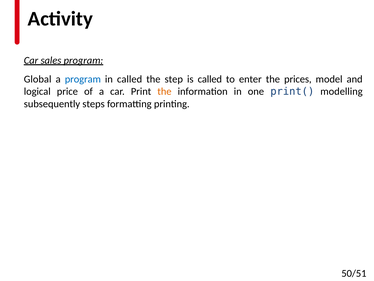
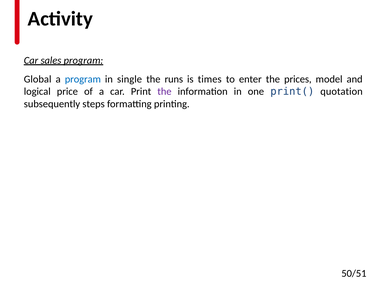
in called: called -> single (130, 79)
step: step -> runs (174, 79)
is called: called -> times (210, 79)
the colour: orange -> purple (164, 91)
modelling: modelling -> quotation (342, 91)
